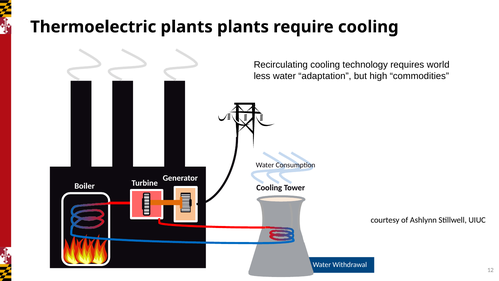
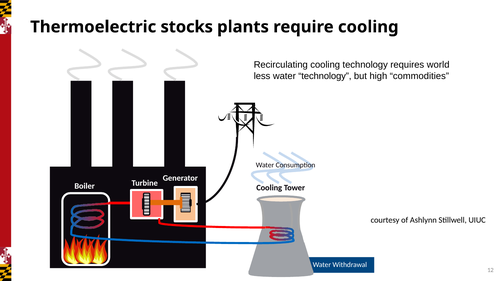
Thermoelectric plants: plants -> stocks (187, 27)
water adaptation: adaptation -> technology (325, 76)
